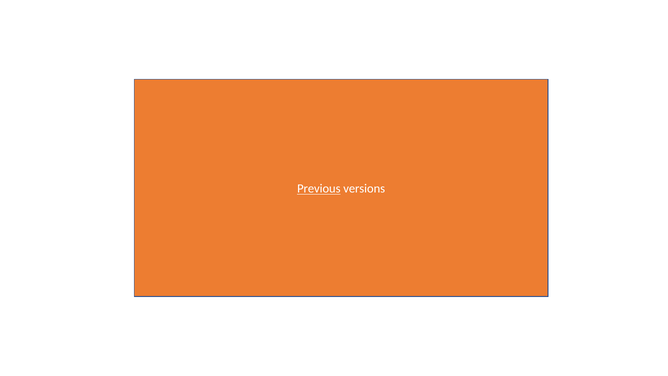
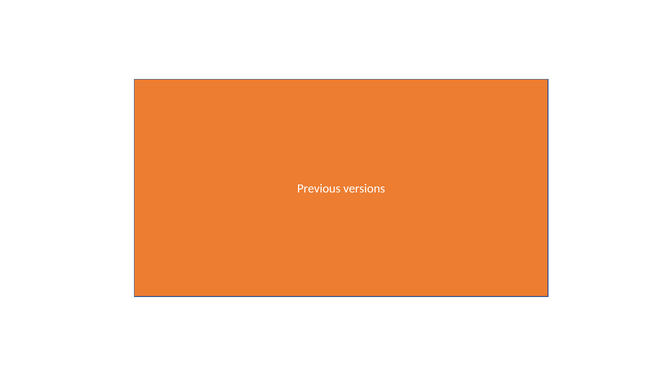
Previous underline: present -> none (319, 189)
